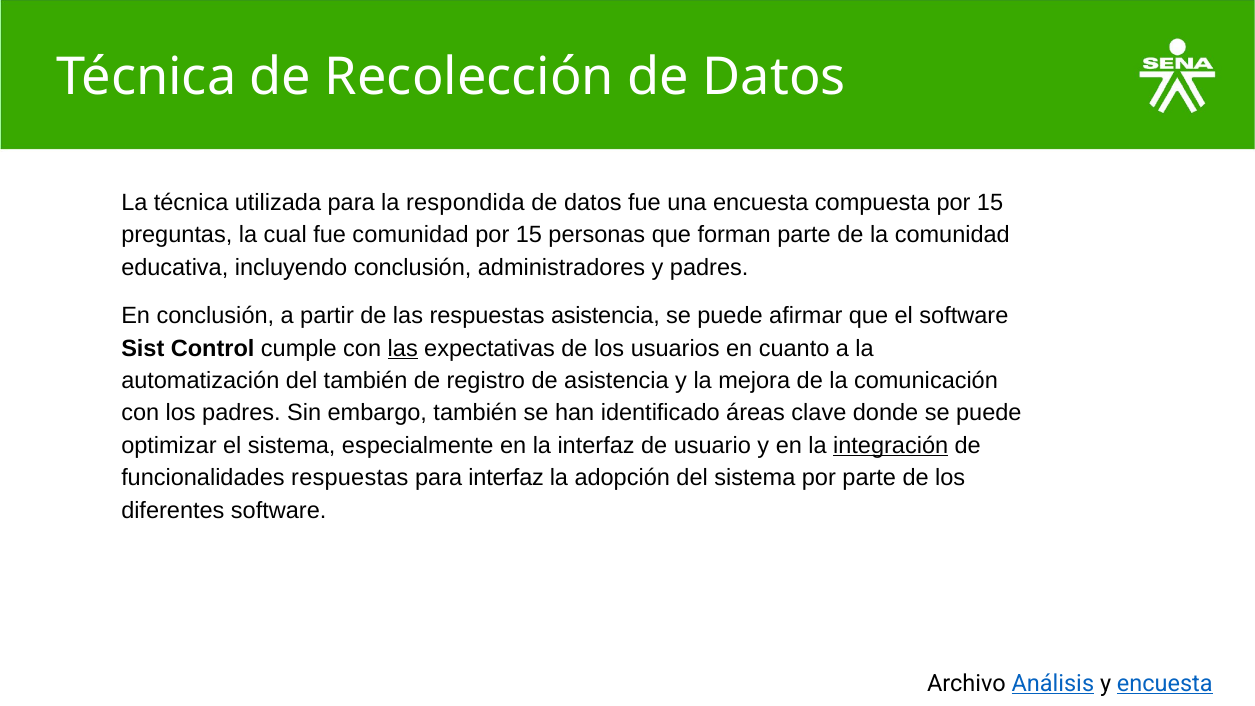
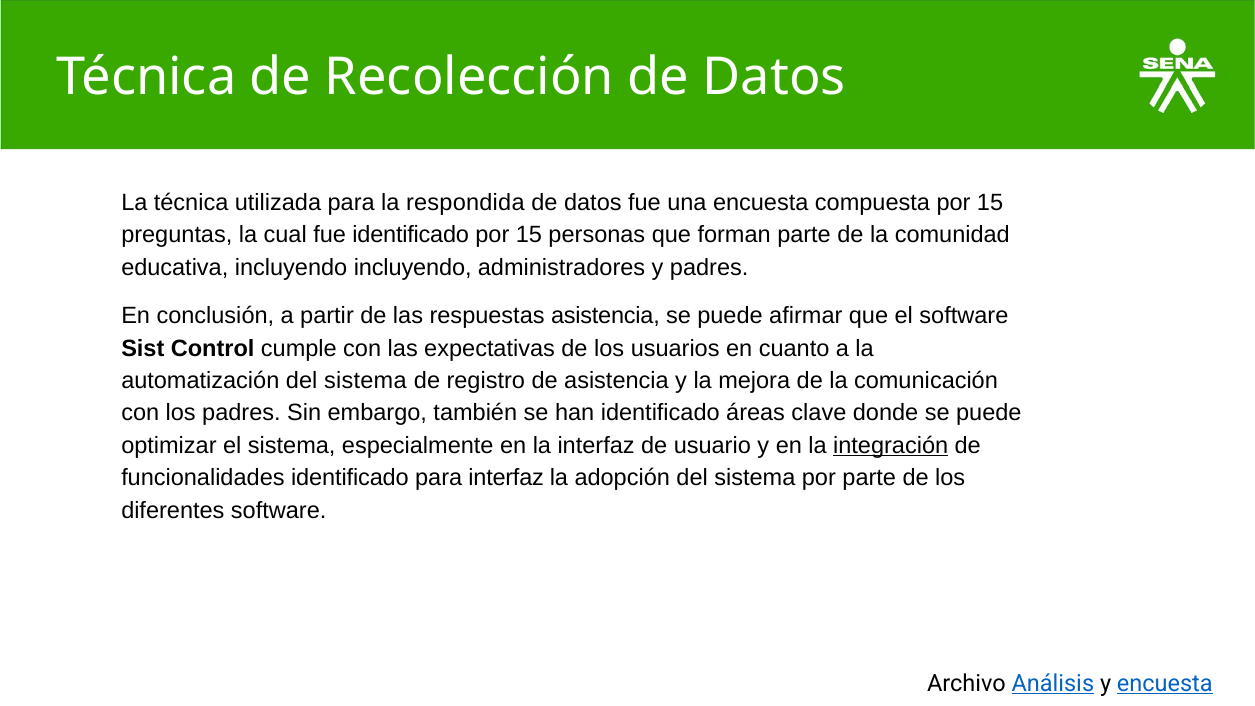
fue comunidad: comunidad -> identificado (411, 235)
incluyendo conclusión: conclusión -> incluyendo (413, 268)
las underline: present -> none (403, 348)
automatización del también: también -> sistema (365, 381)
funcionalidades respuestas: respuestas -> identificado (350, 478)
